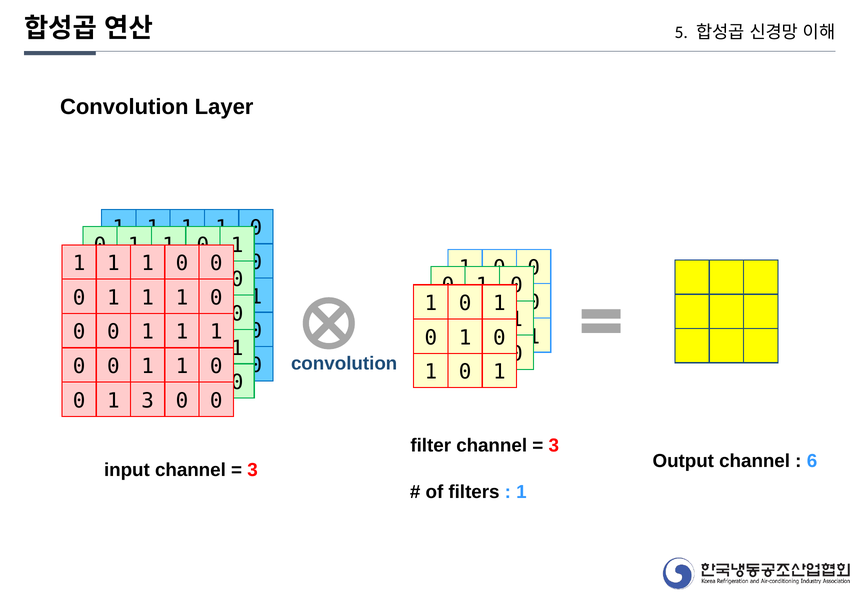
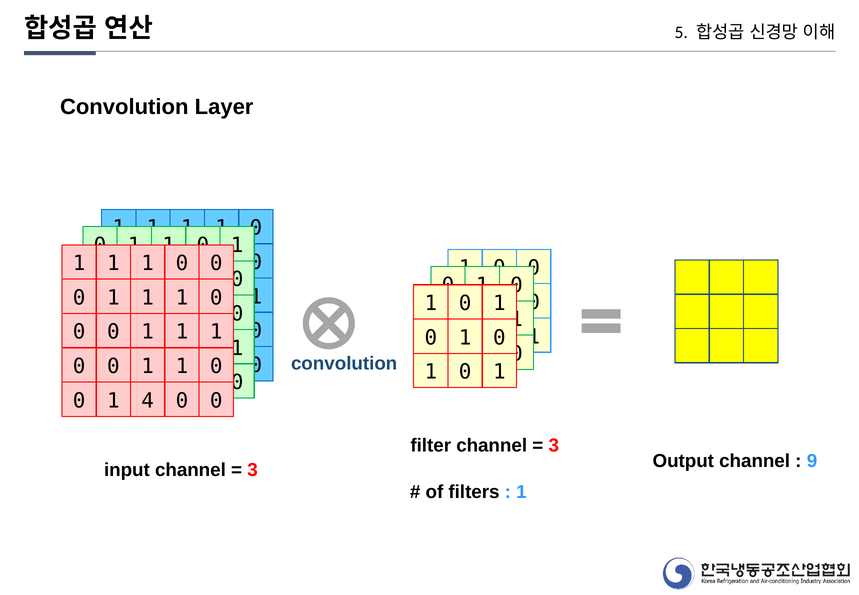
1 3: 3 -> 4 (148, 400)
6: 6 -> 9 (812, 461)
